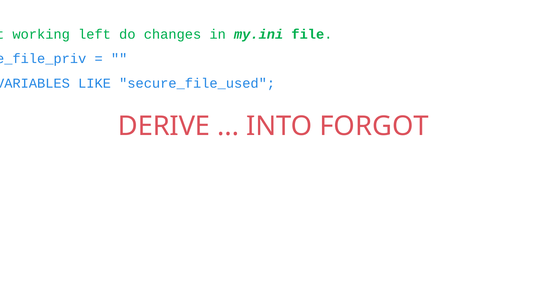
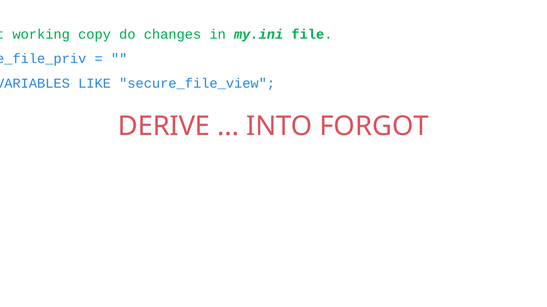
left: left -> copy (95, 34)
secure_file_used: secure_file_used -> secure_file_view (197, 84)
